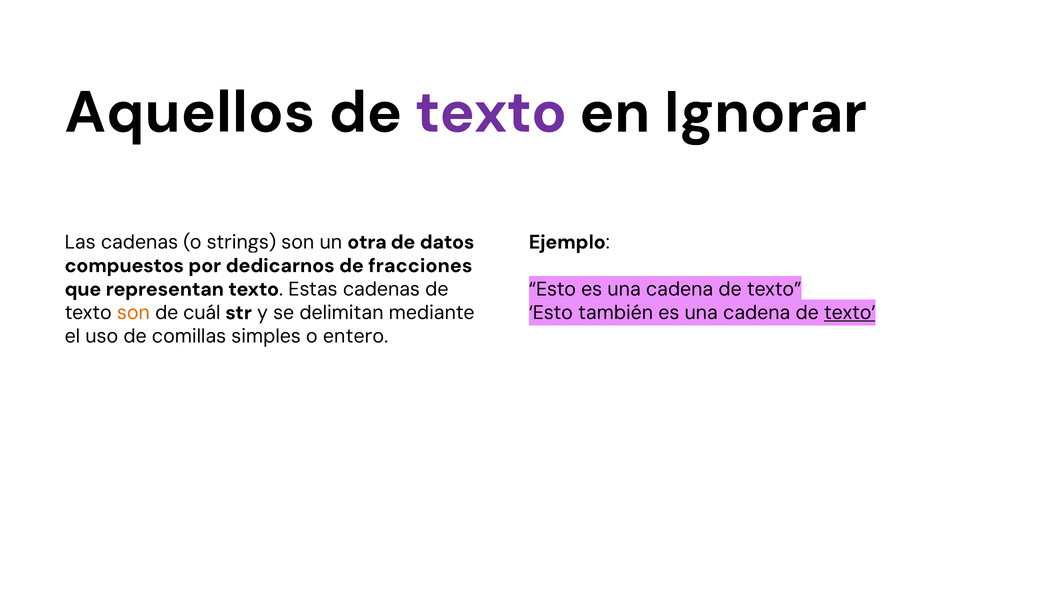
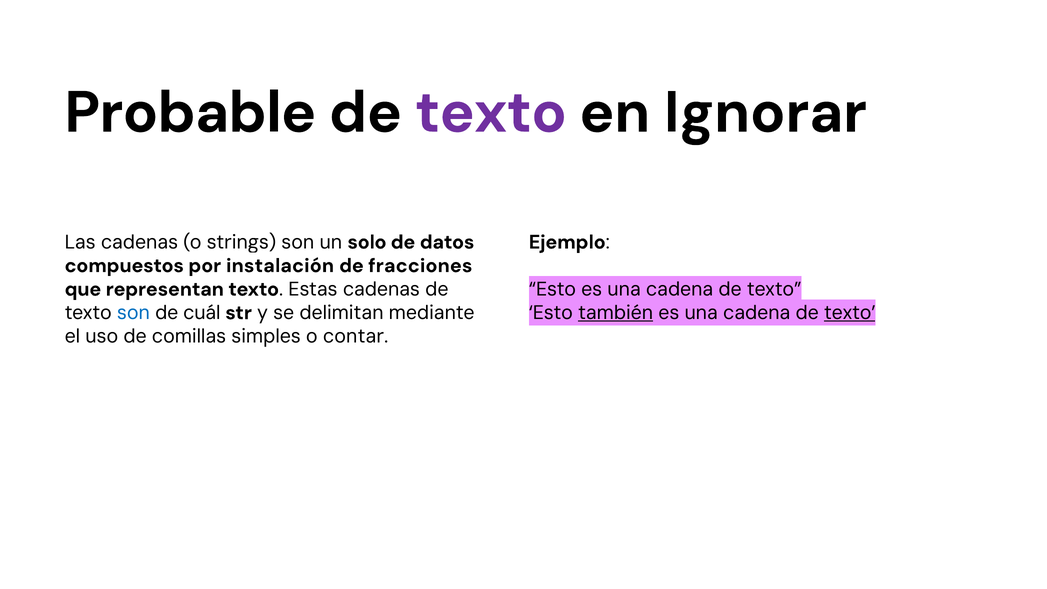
Aquellos: Aquellos -> Probable (190, 112)
otra: otra -> solo (367, 242)
dedicarnos: dedicarnos -> instalación (280, 266)
son colour: orange -> blue (133, 313)
también underline: none -> present (616, 313)
entero: entero -> contar (356, 336)
